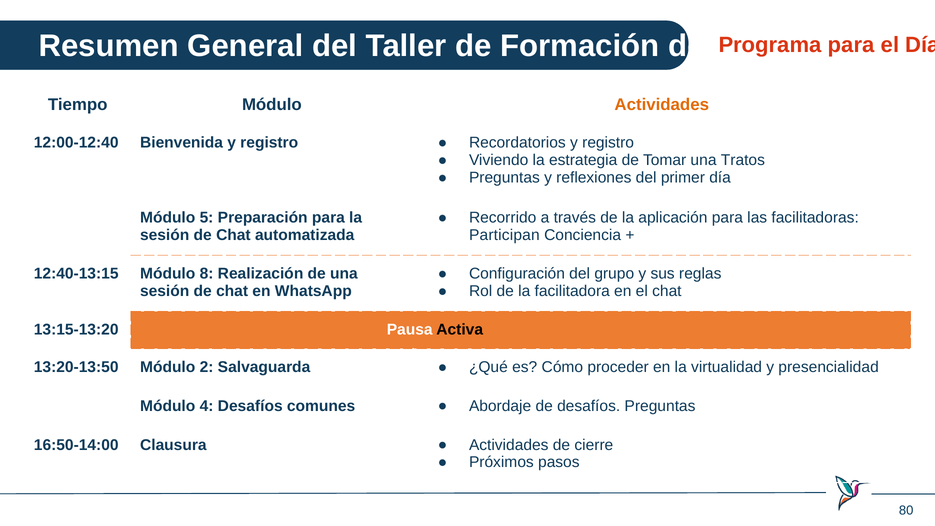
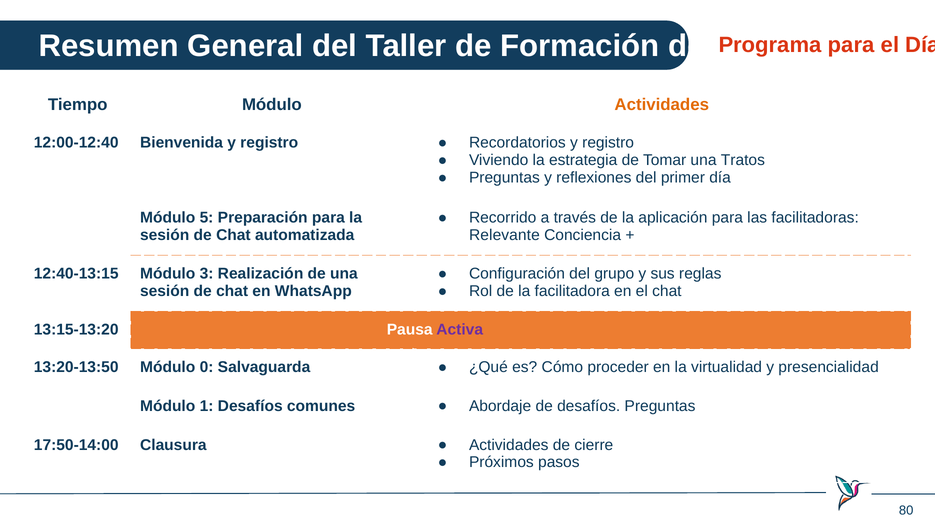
Participan: Participan -> Relevante (504, 235)
8: 8 -> 3 (207, 274)
Activa colour: black -> purple (460, 330)
Módulo 2: 2 -> 0 (207, 367)
4: 4 -> 1 (207, 406)
16:50-14:00: 16:50-14:00 -> 17:50-14:00 (76, 445)
